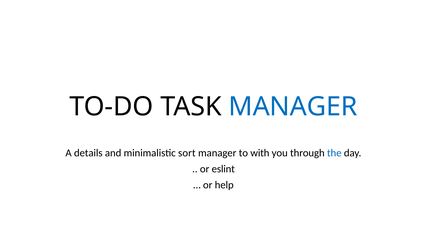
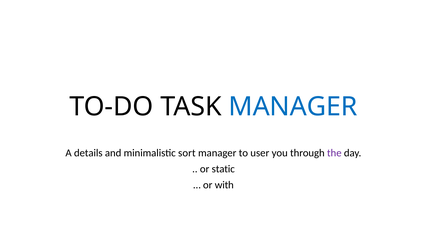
with: with -> user (260, 153)
the colour: blue -> purple (334, 153)
eslint: eslint -> static (223, 169)
help: help -> with (224, 185)
